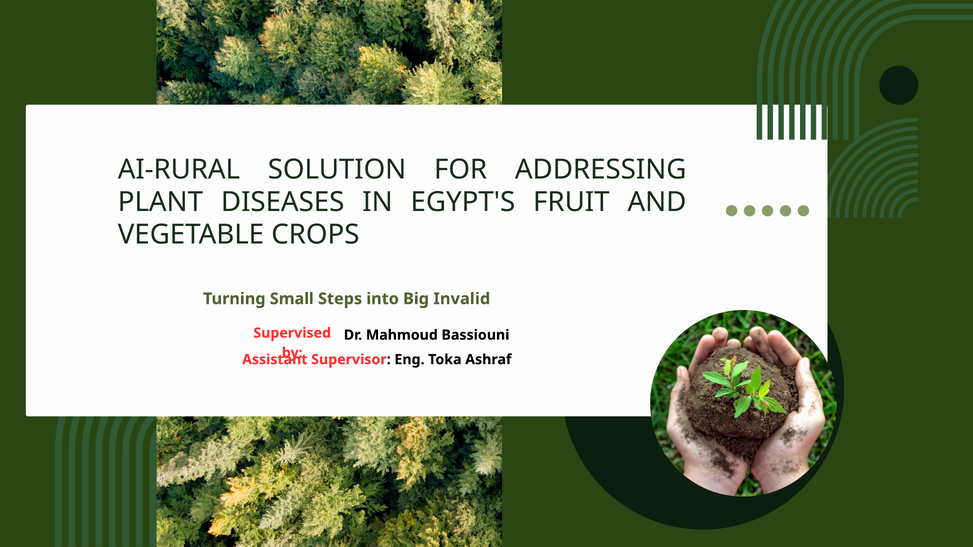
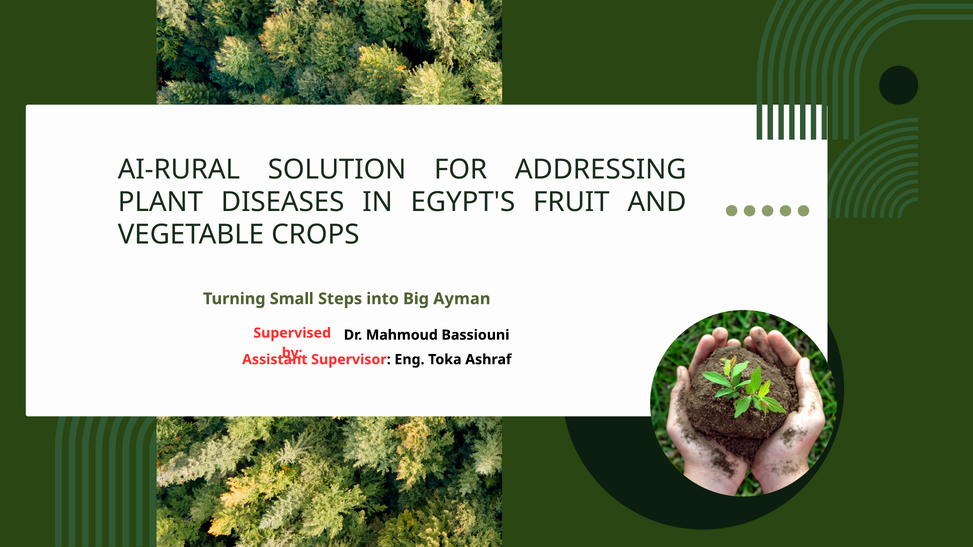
Invalid: Invalid -> Ayman (462, 299)
